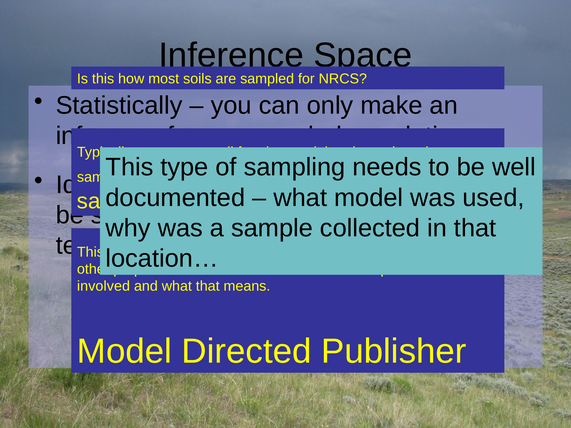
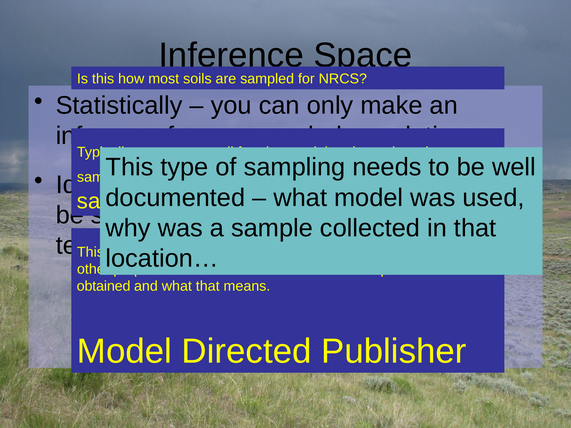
involved: involved -> obtained (104, 286)
